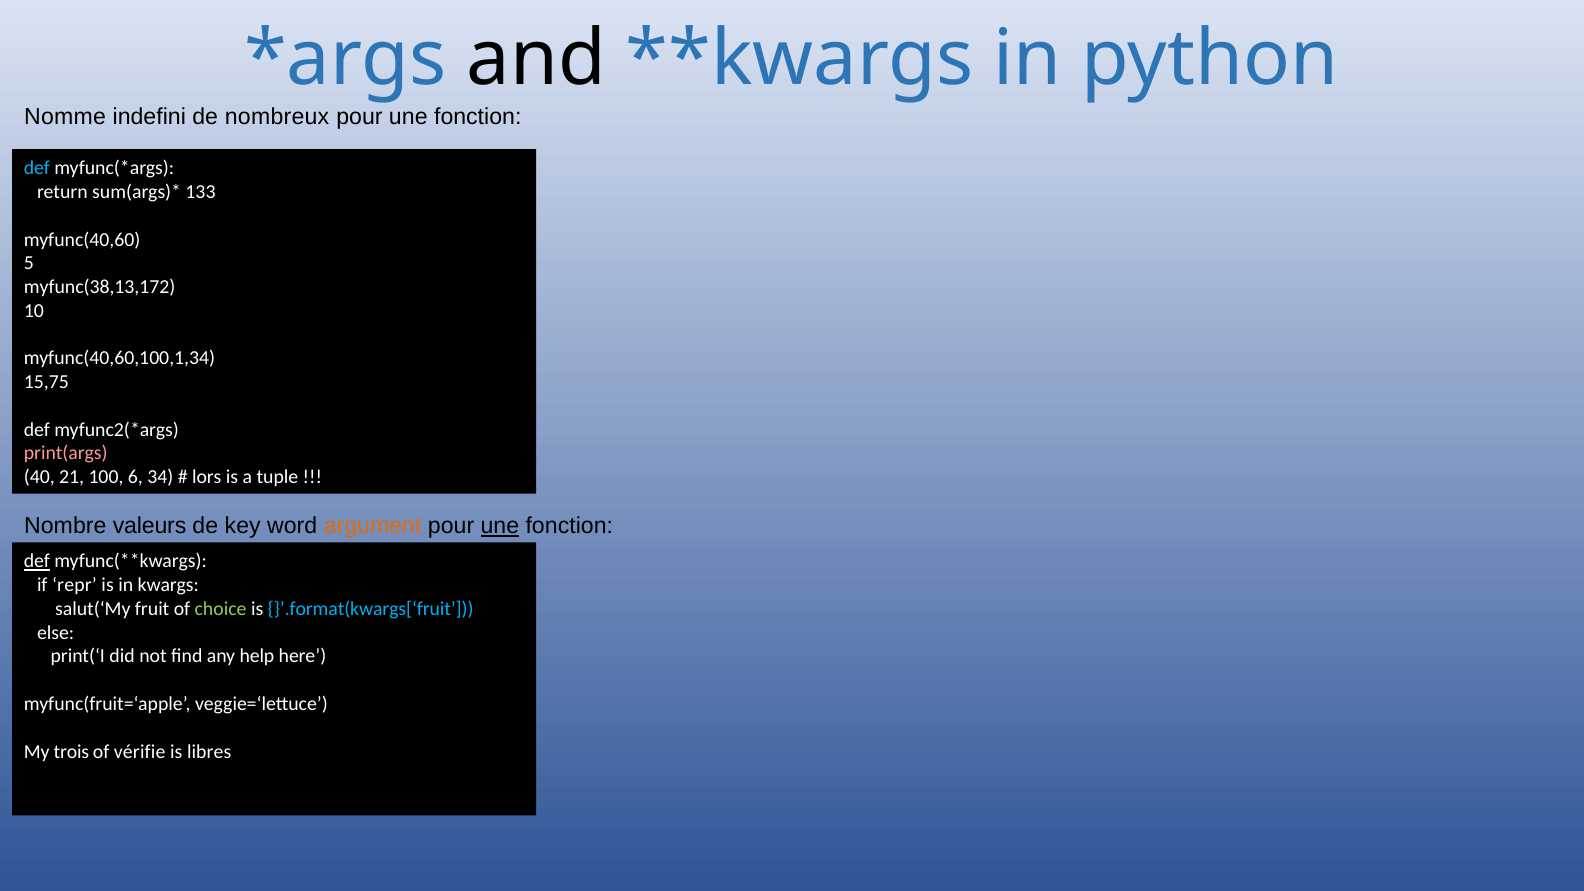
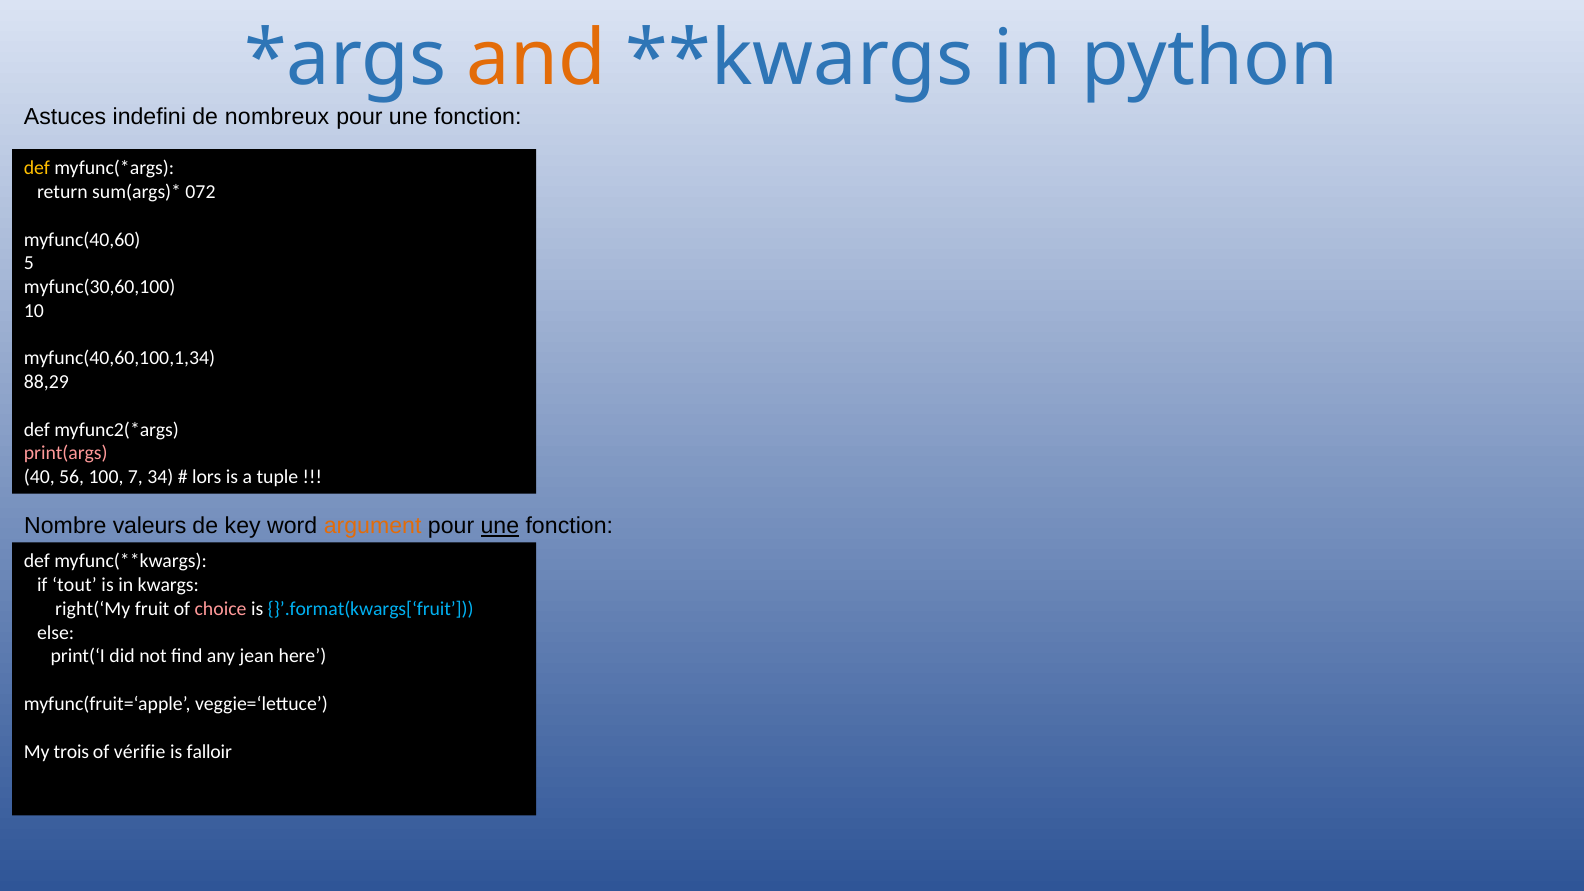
and colour: black -> orange (536, 59)
Nomme: Nomme -> Astuces (65, 117)
def colour: light blue -> yellow (37, 168)
133: 133 -> 072 (200, 192)
myfunc(38,13,172: myfunc(38,13,172 -> myfunc(30,60,100 (100, 287)
15,75: 15,75 -> 88,29 (46, 382)
21: 21 -> 56 (72, 477)
6: 6 -> 7 (135, 477)
def underline: present -> none (37, 561)
repr: repr -> tout (74, 585)
salut(‘My: salut(‘My -> right(‘My (93, 609)
choice colour: light green -> pink (221, 609)
help: help -> jean (257, 656)
libres: libres -> falloir (209, 751)
